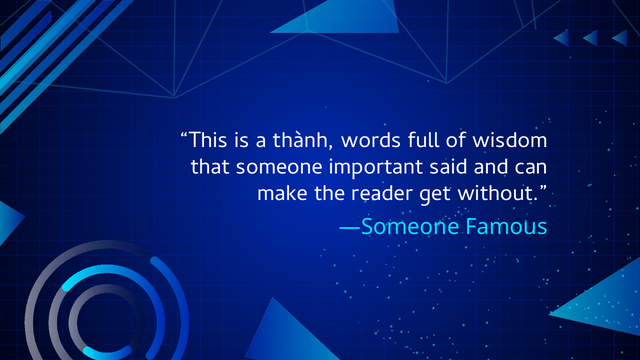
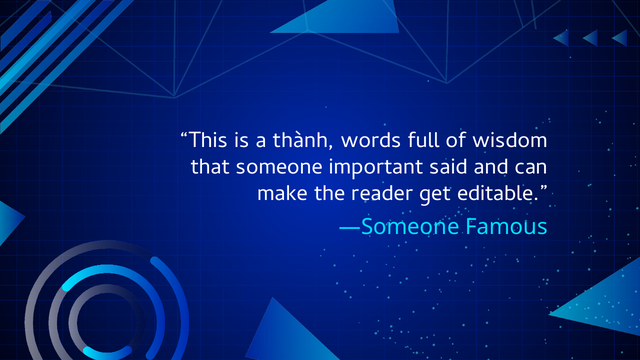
without: without -> editable (502, 193)
